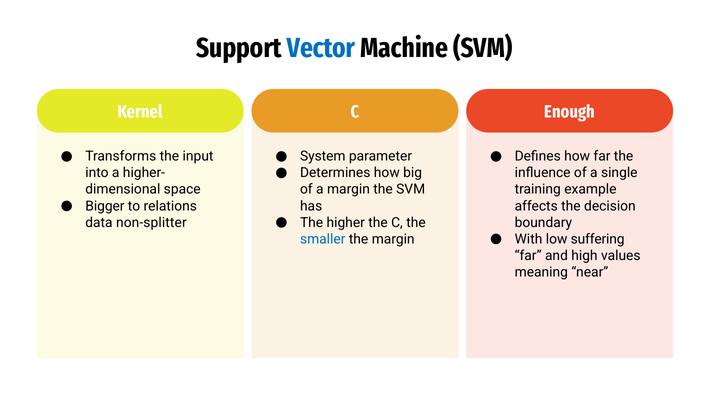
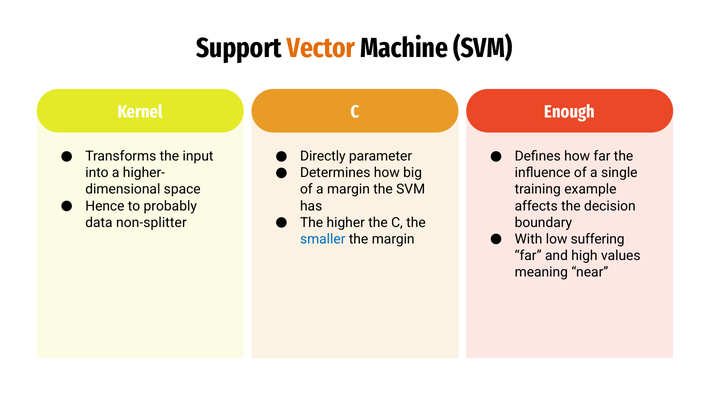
Vector colour: blue -> orange (321, 48)
System: System -> Directly (323, 156)
Bigger: Bigger -> Hence (105, 206)
relations: relations -> probably (170, 206)
